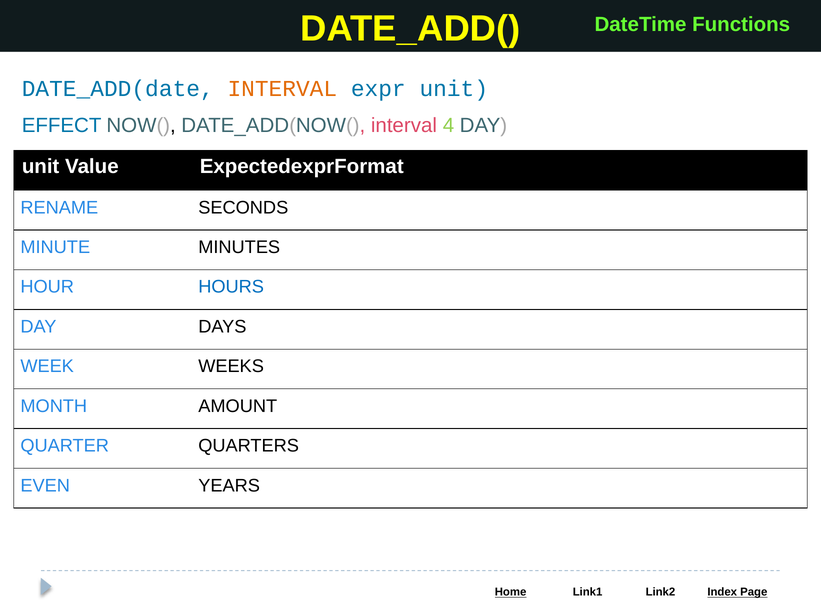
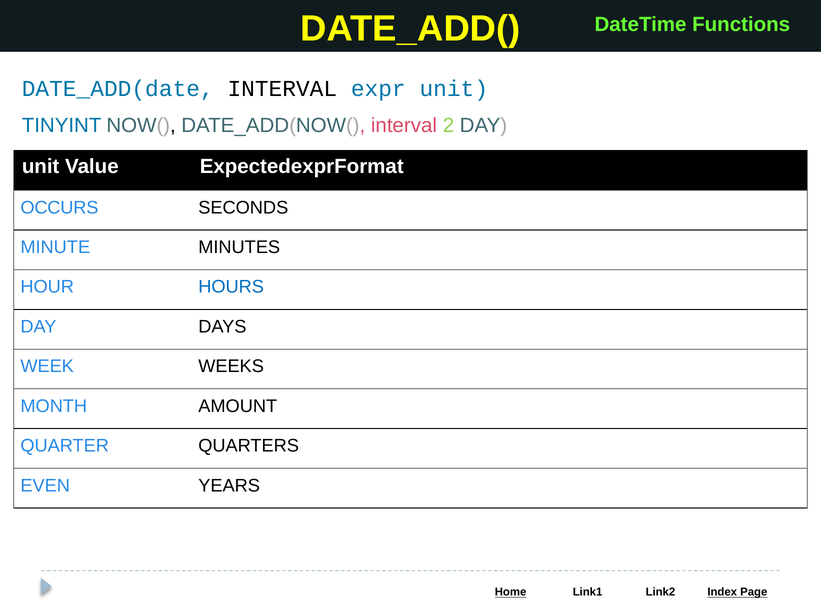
INTERVAL colour: orange -> black (282, 89)
EFFECT: EFFECT -> TINYINT (62, 126)
4: 4 -> 2 (448, 126)
RENAME: RENAME -> OCCURS (59, 207)
